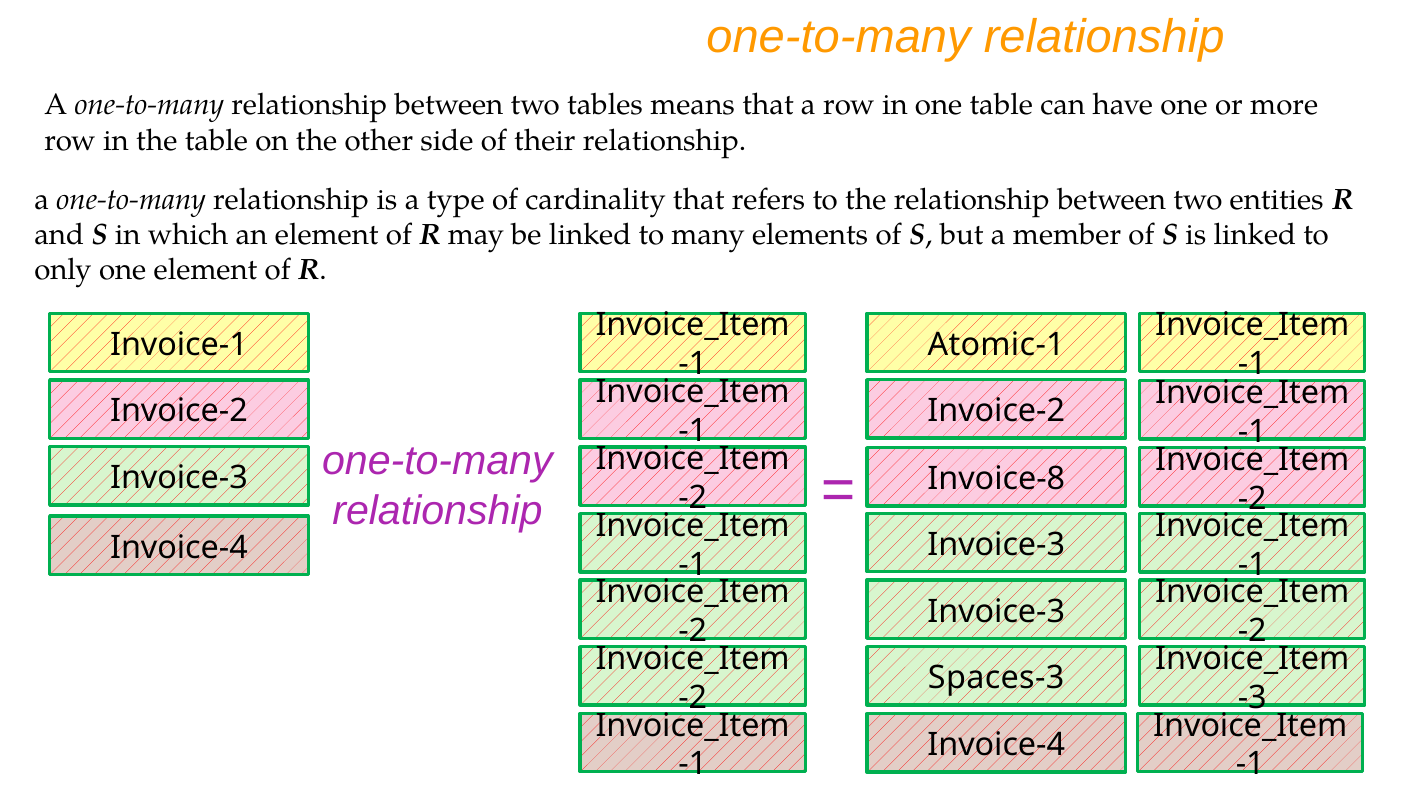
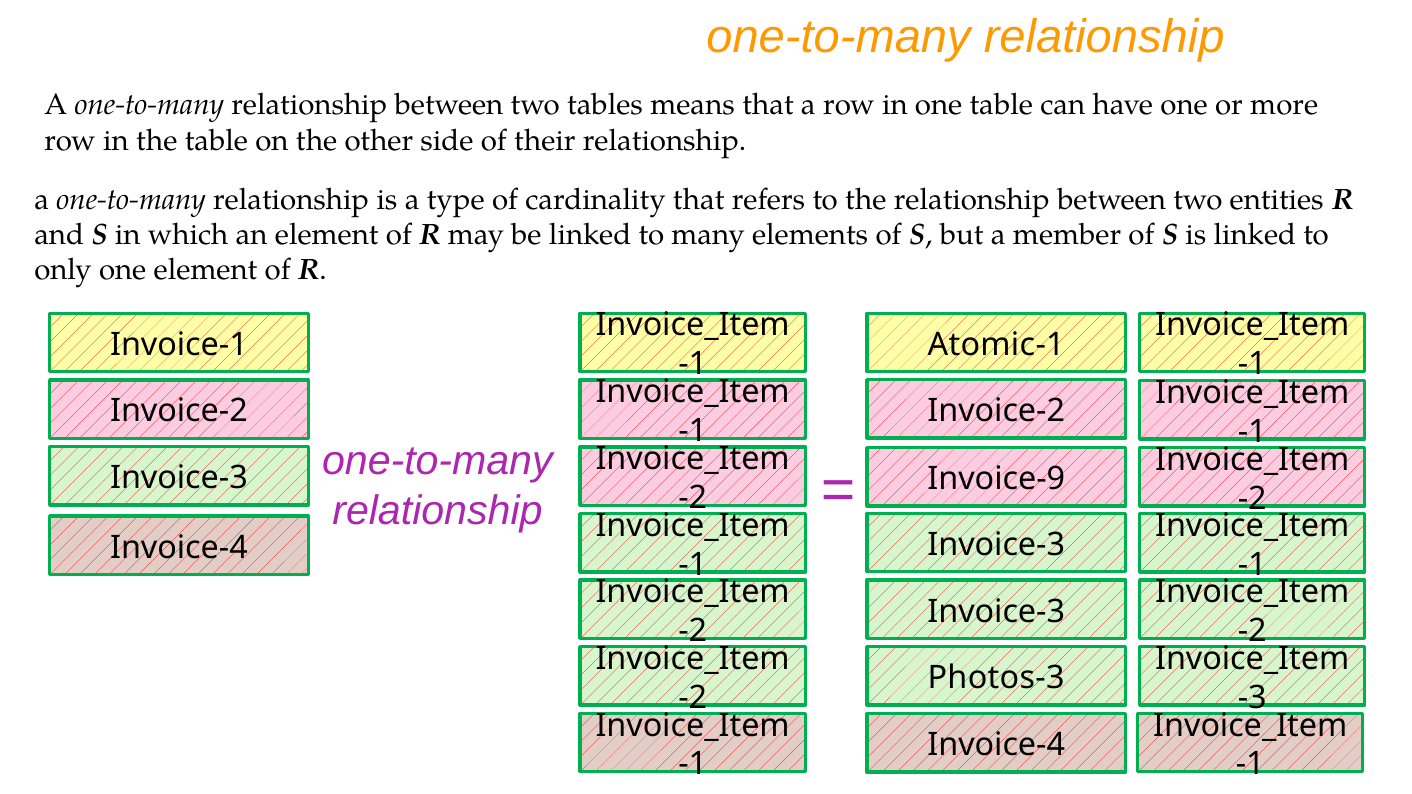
Invoice-8: Invoice-8 -> Invoice-9 (996, 479)
Spaces-3: Spaces-3 -> Photos-3 (996, 678)
